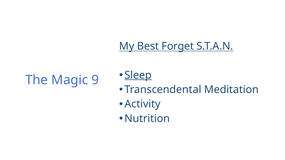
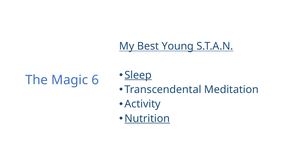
Forget: Forget -> Young (178, 46)
9: 9 -> 6 (95, 80)
Nutrition underline: none -> present (147, 119)
